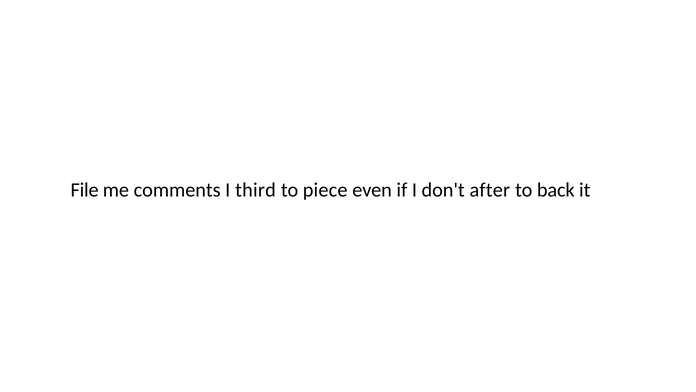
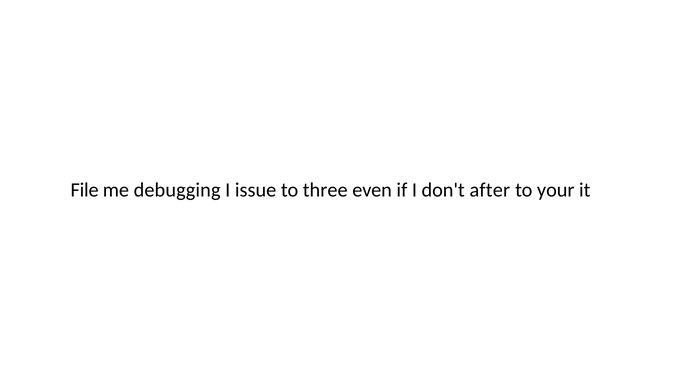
comments: comments -> debugging (177, 190)
third: third -> issue (256, 190)
piece: piece -> three (325, 190)
back: back -> your (556, 190)
